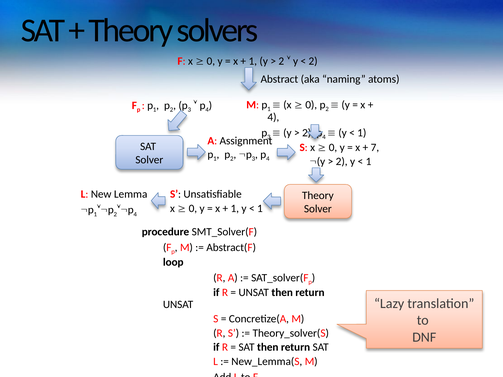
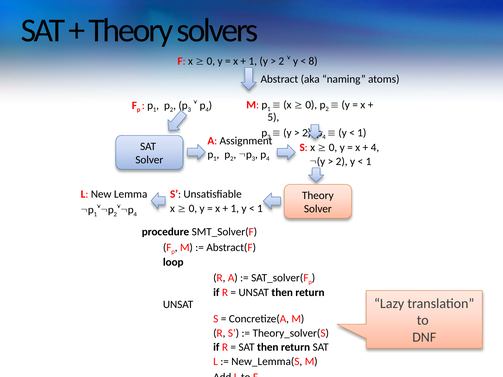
2: 2 -> 8 (313, 61)
4: 4 -> 5 (273, 117)
7: 7 -> 4 (375, 147)
